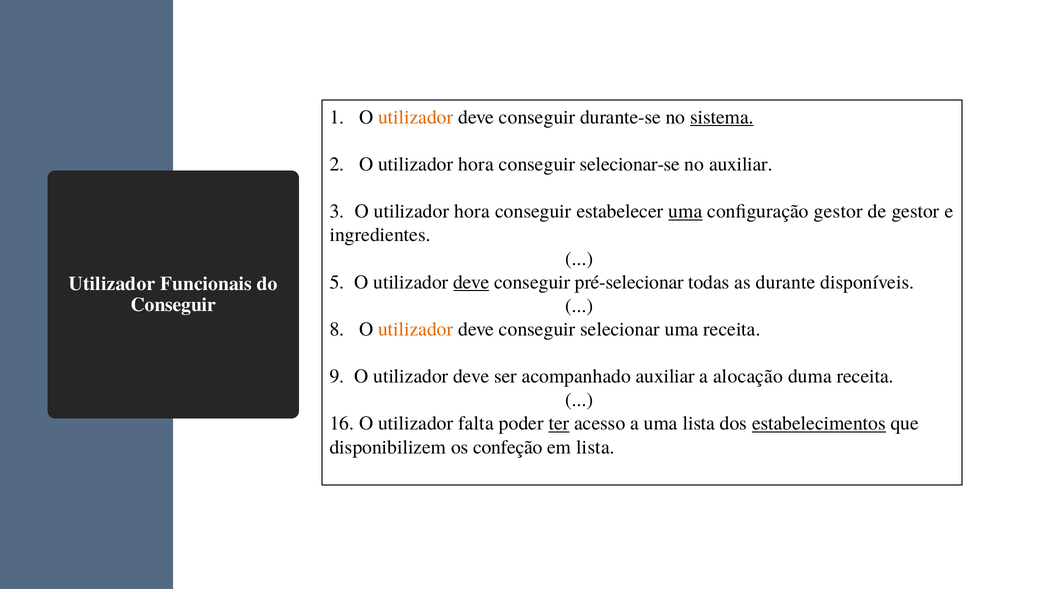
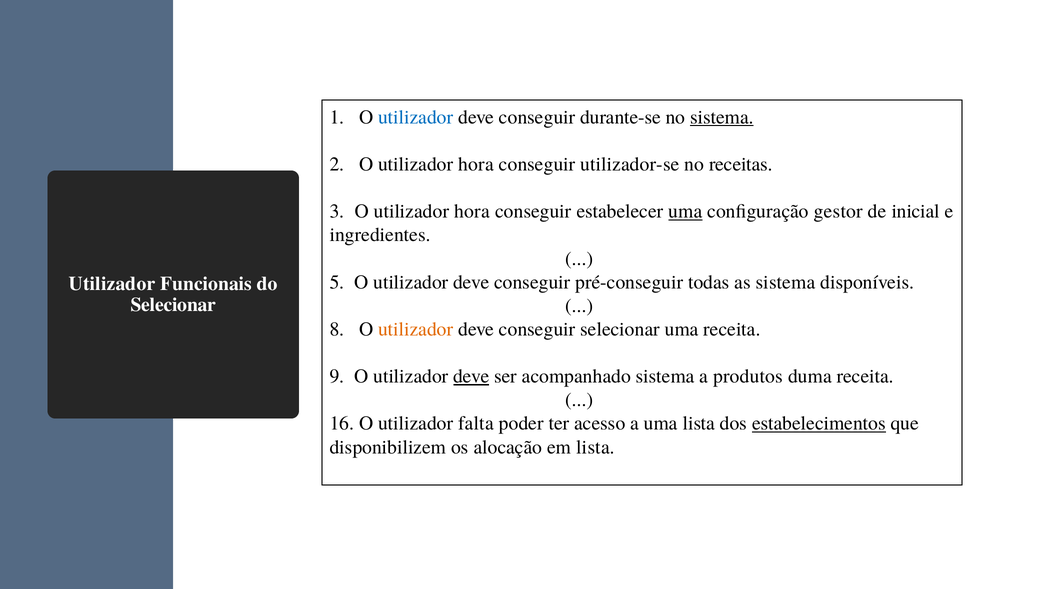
utilizador colour: orange -> blue (416, 117)
selecionar-se: selecionar-se -> utilizador-se (630, 164)
no auxiliar: auxiliar -> receitas (741, 164)
de gestor: gestor -> inicial (916, 212)
deve underline: present -> none (471, 282)
pré-selecionar: pré-selecionar -> pré-conseguir (629, 282)
as durante: durante -> sistema (786, 282)
Conseguir: Conseguir -> Selecionar (173, 305)
deve underline: none -> present (471, 377)
acompanhado auxiliar: auxiliar -> sistema (665, 377)
alocação: alocação -> produtos (748, 377)
ter underline: present -> none (559, 424)
confeção: confeção -> alocação (508, 447)
